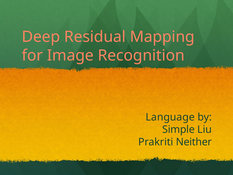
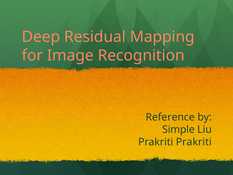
Language: Language -> Reference (170, 117)
Prakriti Neither: Neither -> Prakriti (194, 142)
